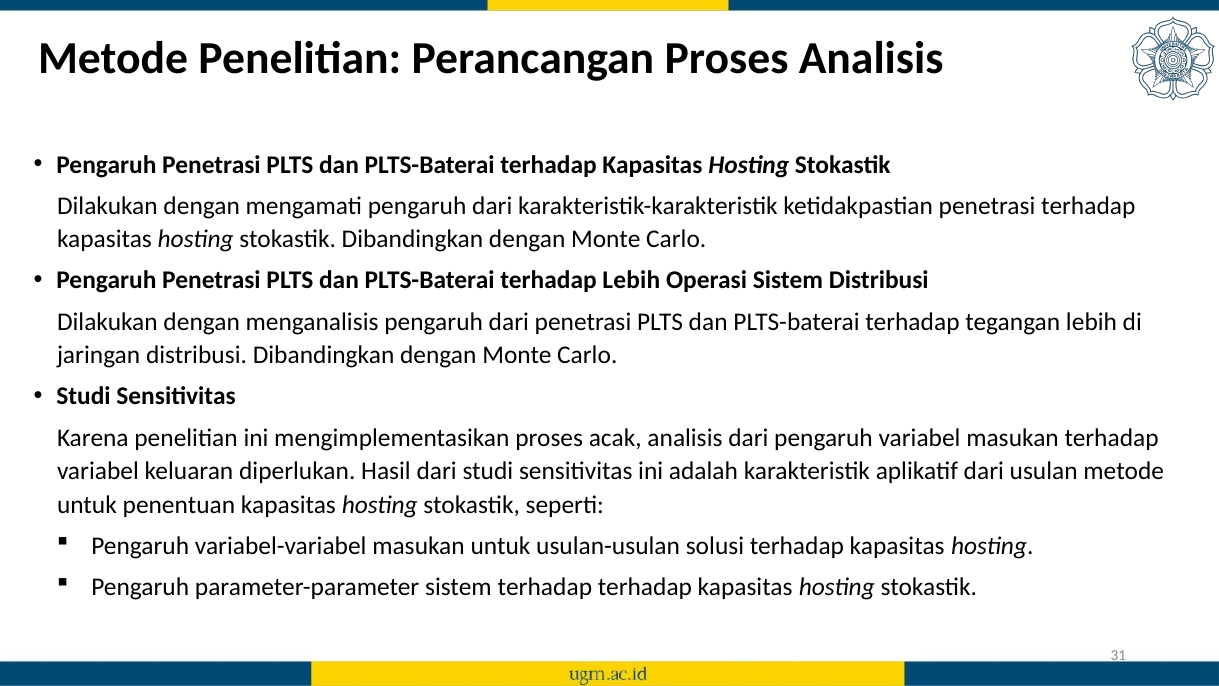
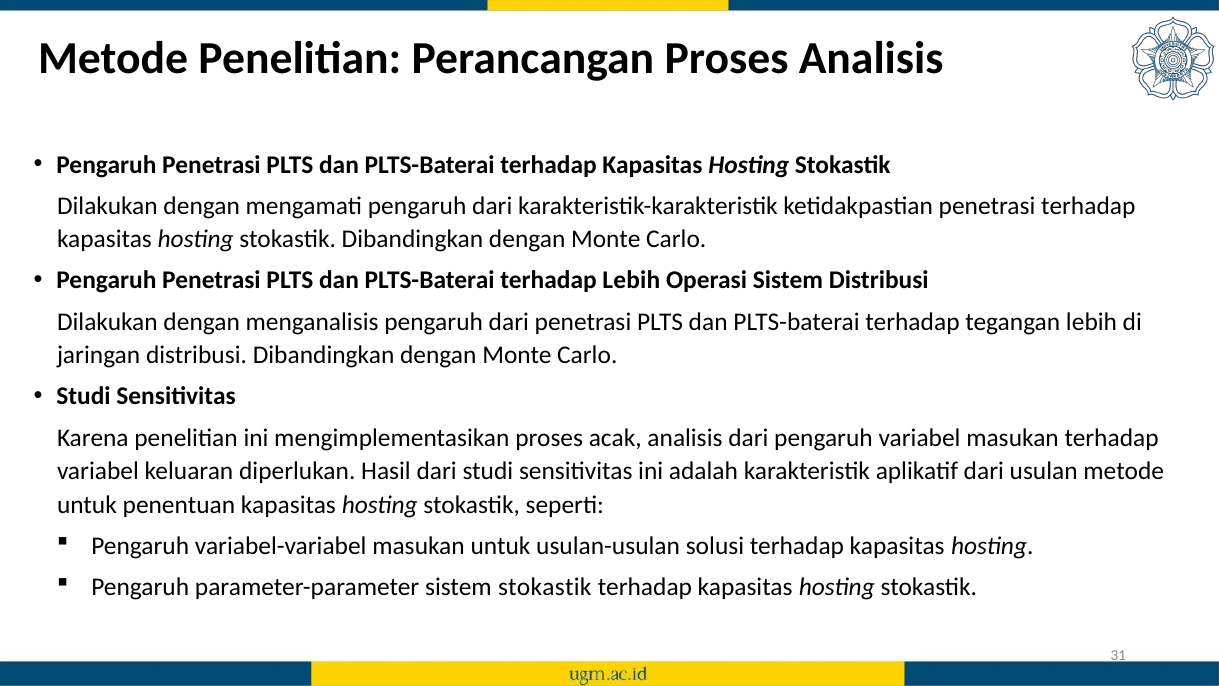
sistem terhadap: terhadap -> stokastik (545, 587)
